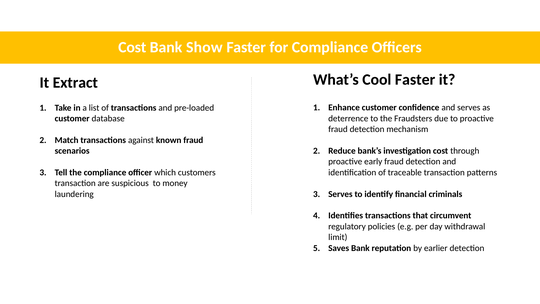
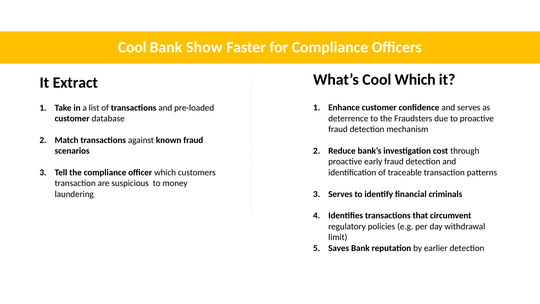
Cost: Cost -> Cool (132, 47)
Cool Faster: Faster -> Which (415, 80)
